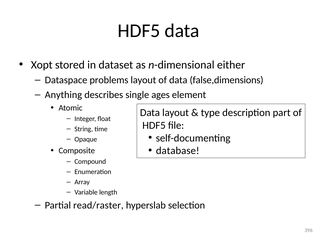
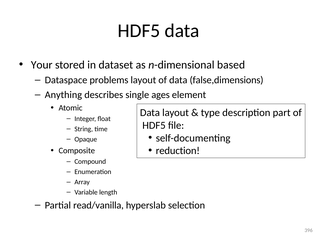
Xopt: Xopt -> Your (42, 65)
either: either -> based (231, 65)
database: database -> reduction (178, 151)
read/raster: read/raster -> read/vanilla (98, 205)
